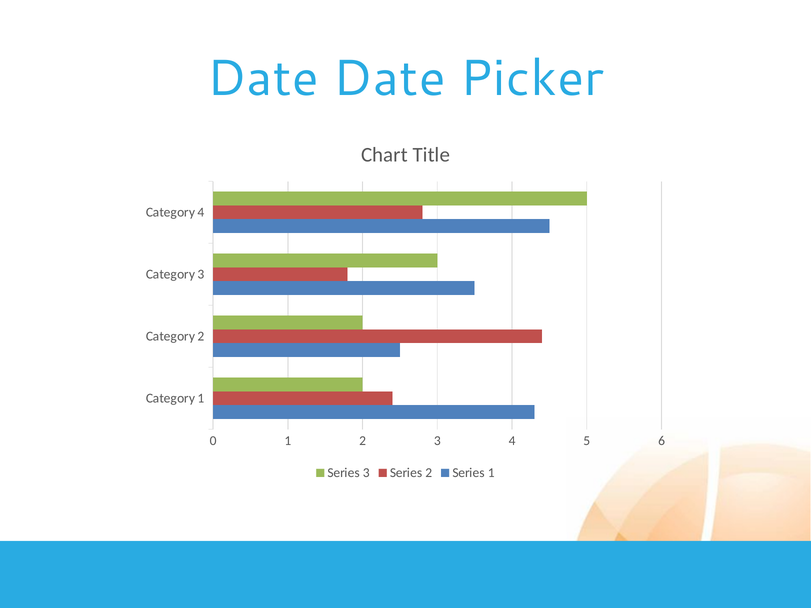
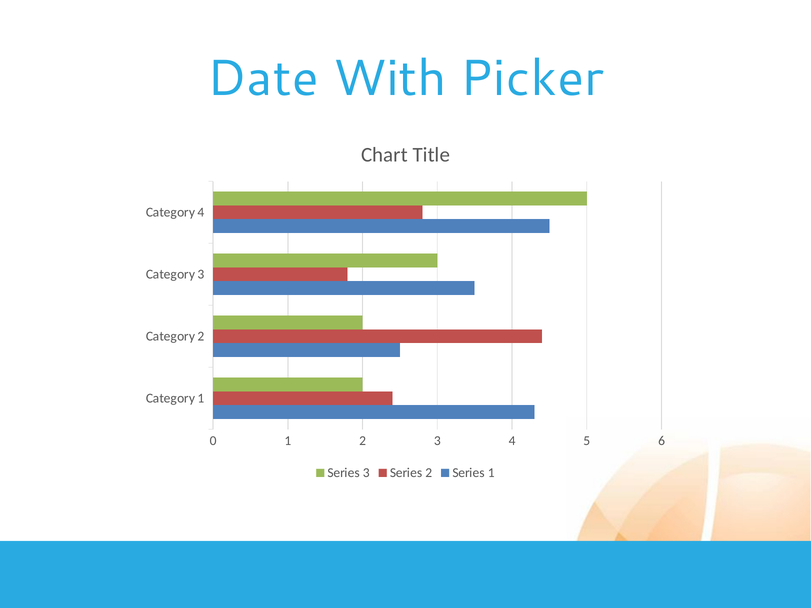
Date Date: Date -> With (390, 79)
